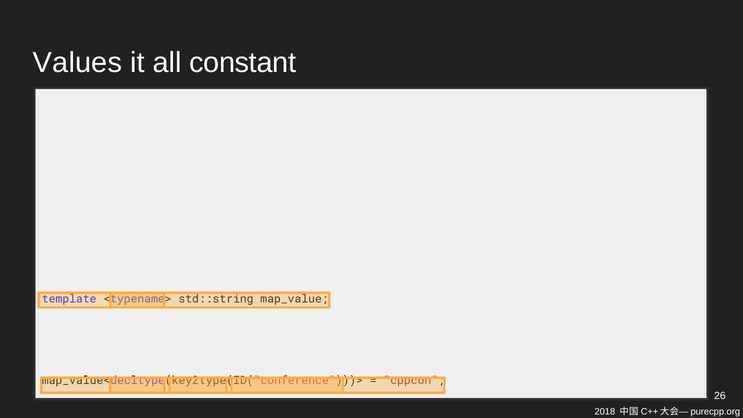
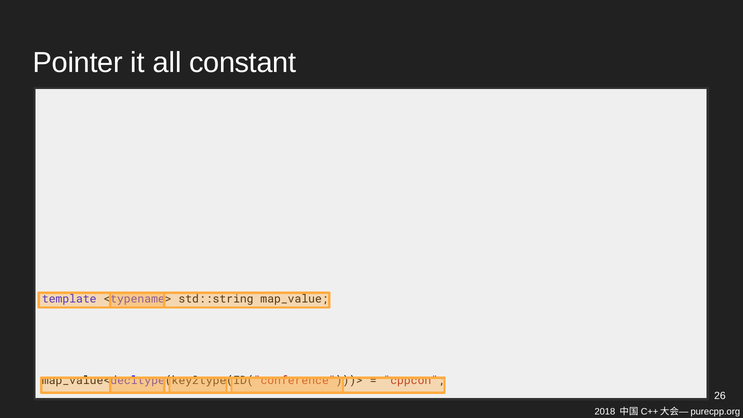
Values: Values -> Pointer (78, 63)
